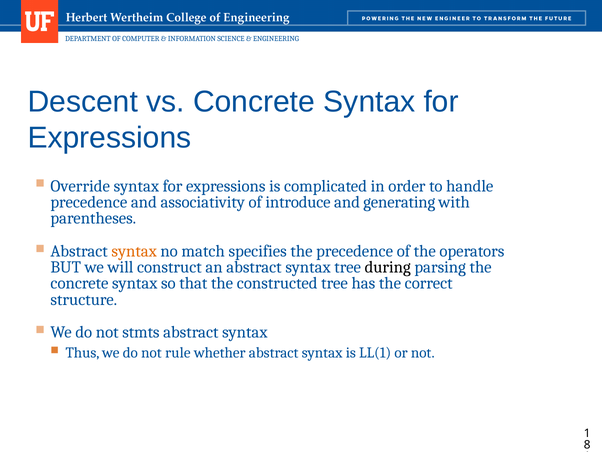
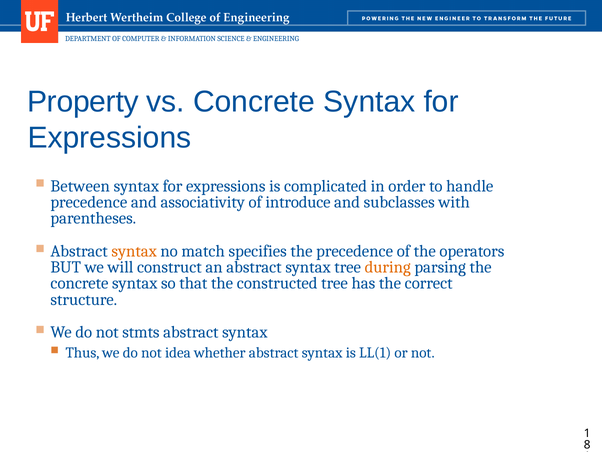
Descent: Descent -> Property (83, 102)
Override: Override -> Between (80, 186)
generating: generating -> subclasses (399, 202)
during colour: black -> orange (388, 267)
rule: rule -> idea (178, 352)
